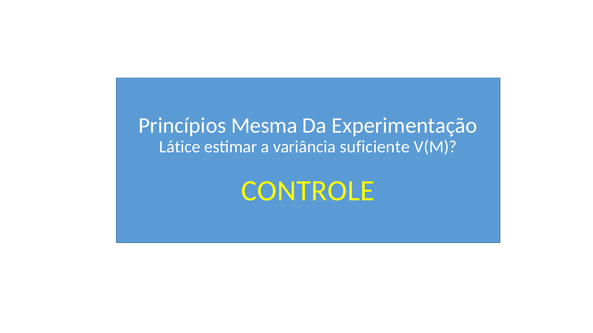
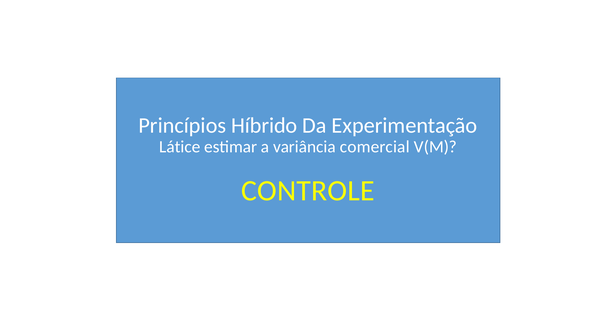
Mesma: Mesma -> Híbrido (264, 126)
suficiente: suficiente -> comercial (375, 147)
